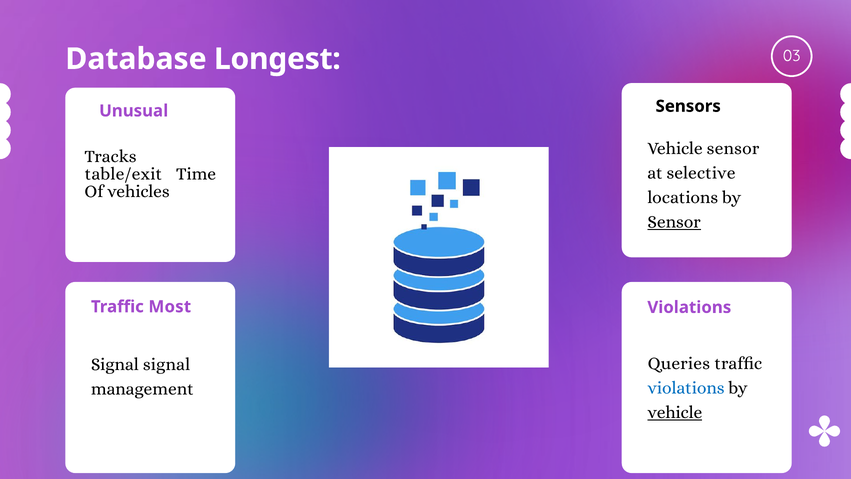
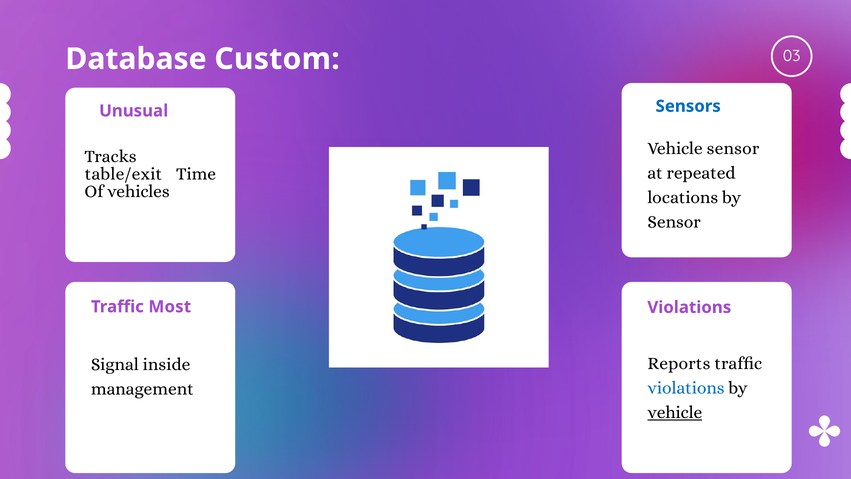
Longest: Longest -> Custom (277, 59)
Sensors colour: black -> blue (688, 106)
selective: selective -> repeated (701, 173)
Sensor underline: present -> none (674, 222)
Queries: Queries -> Reports (679, 363)
Signal signal: signal -> inside (167, 364)
